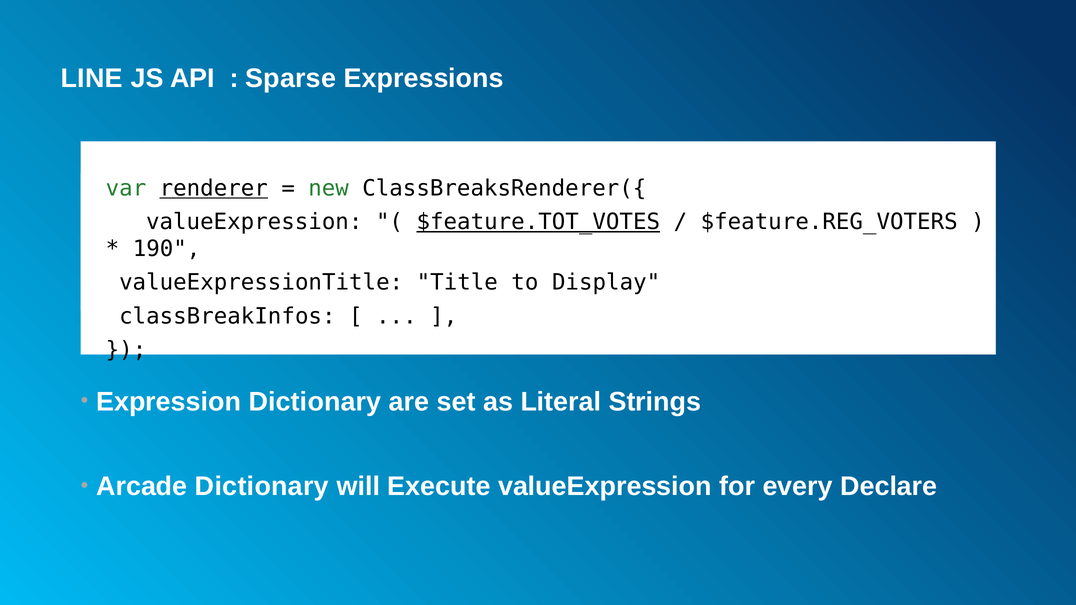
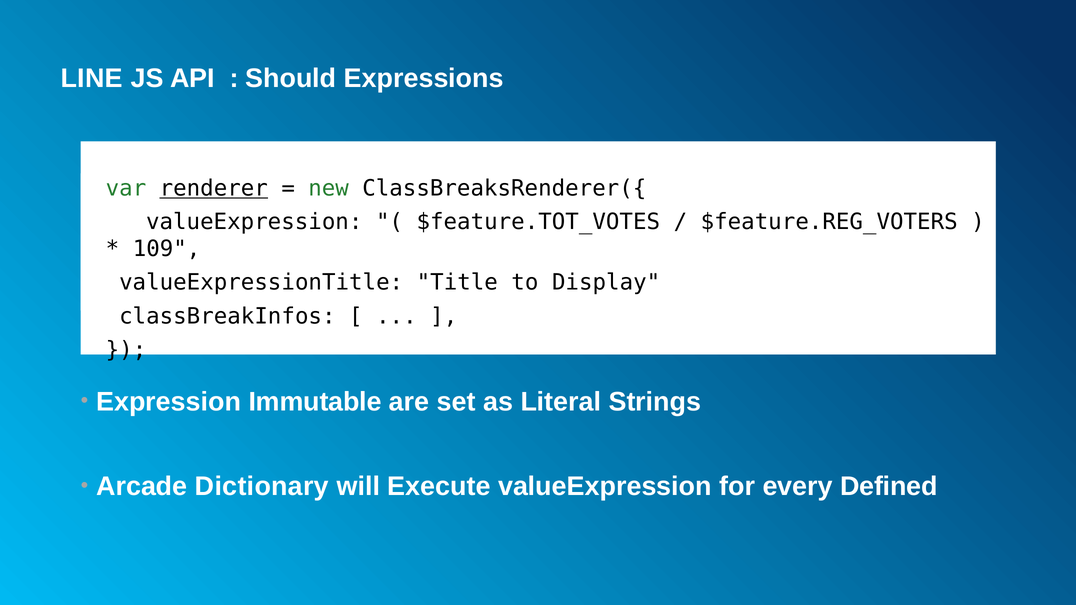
Sparse: Sparse -> Should (291, 78)
$feature.TOT_VOTES underline: present -> none (538, 222)
190: 190 -> 109 (167, 249)
Expression Dictionary: Dictionary -> Immutable (315, 402)
Declare: Declare -> Defined (889, 487)
